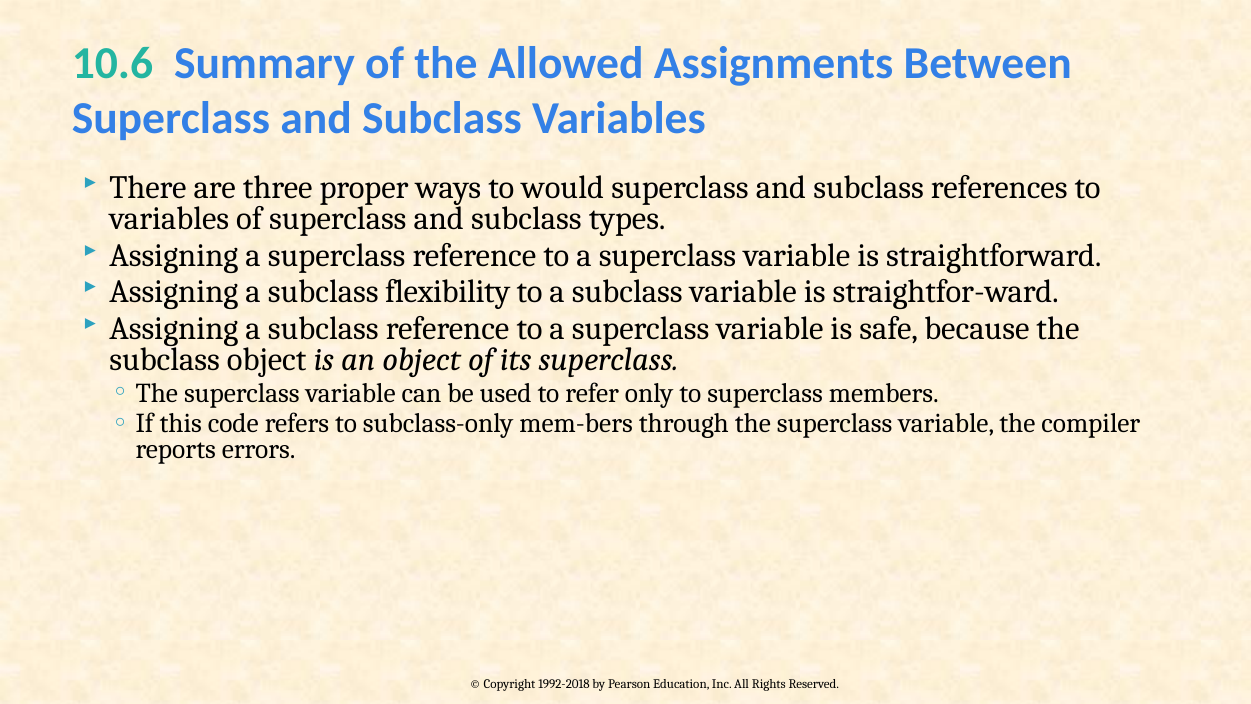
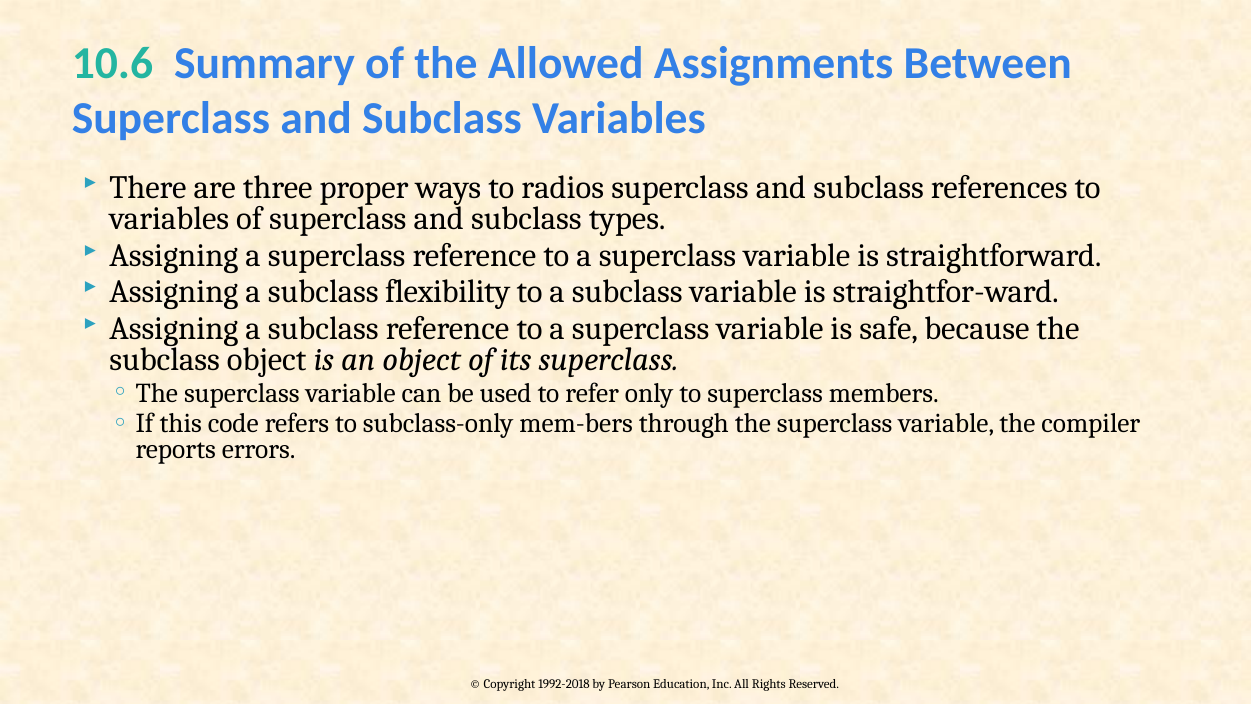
would: would -> radios (563, 188)
